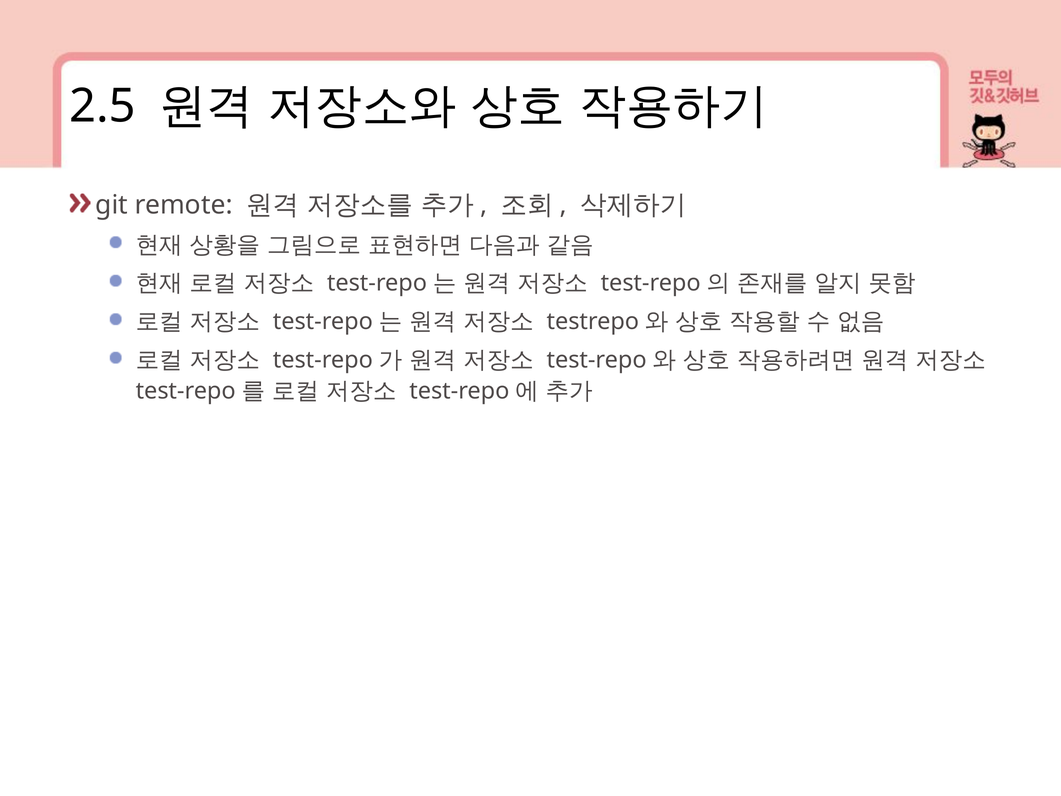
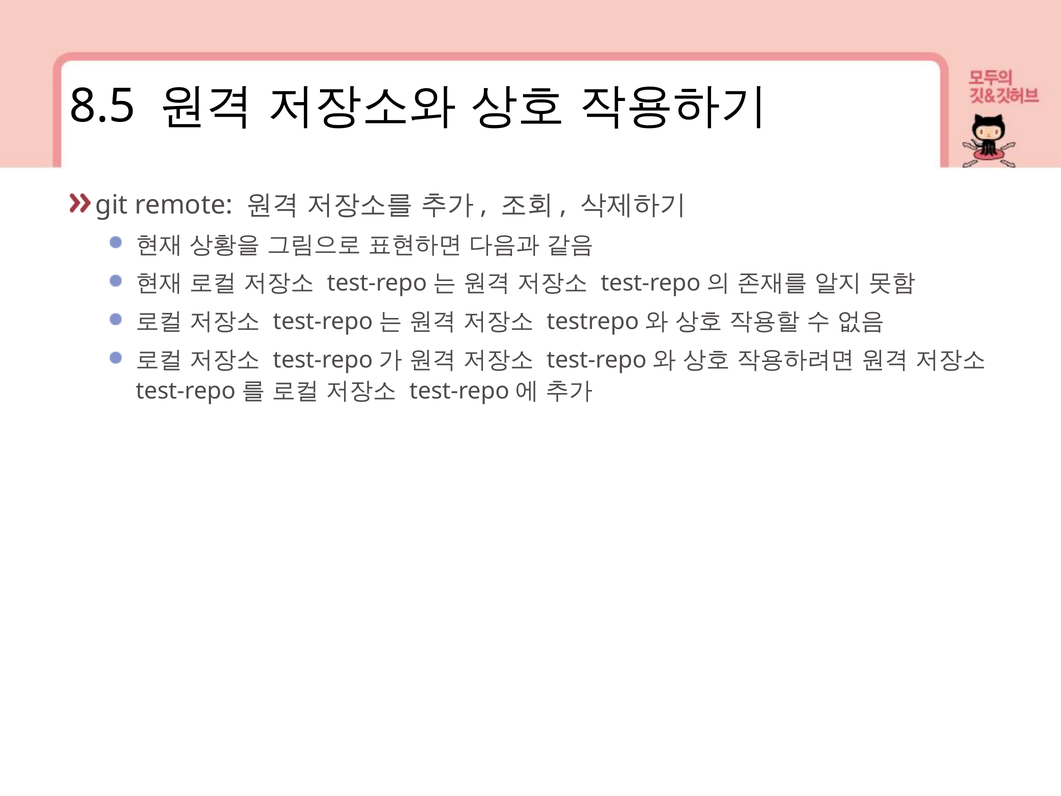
2.5: 2.5 -> 8.5 (102, 106)
